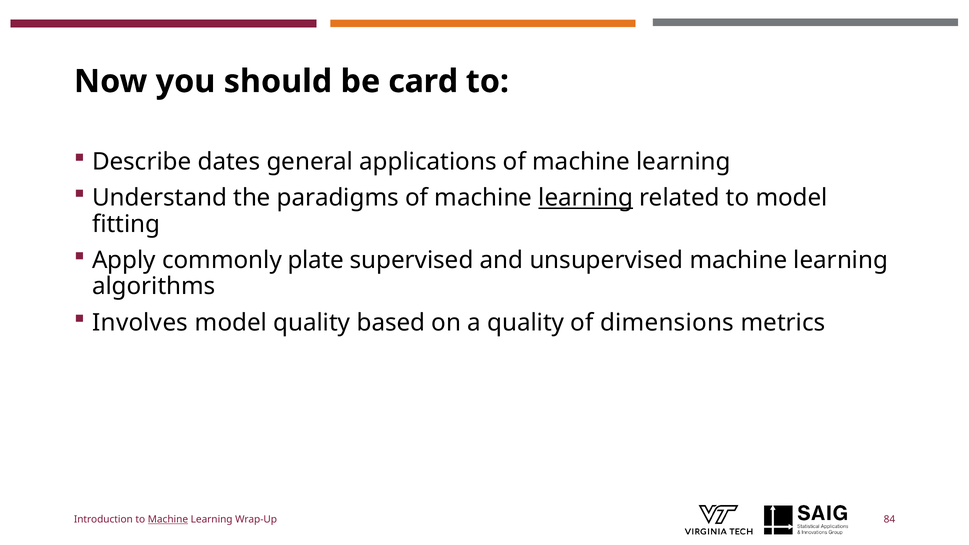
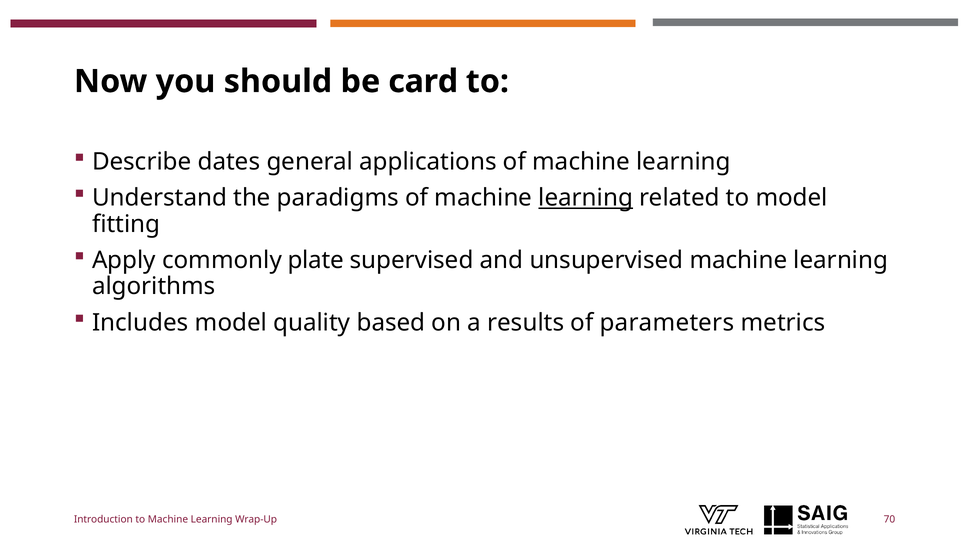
Involves: Involves -> Includes (140, 323)
a quality: quality -> results (526, 323)
dimensions: dimensions -> parameters (667, 323)
Machine underline: present -> none (168, 520)
84: 84 -> 70 (889, 520)
